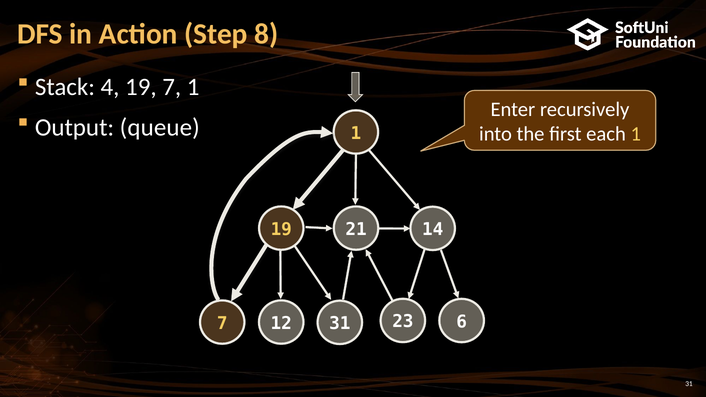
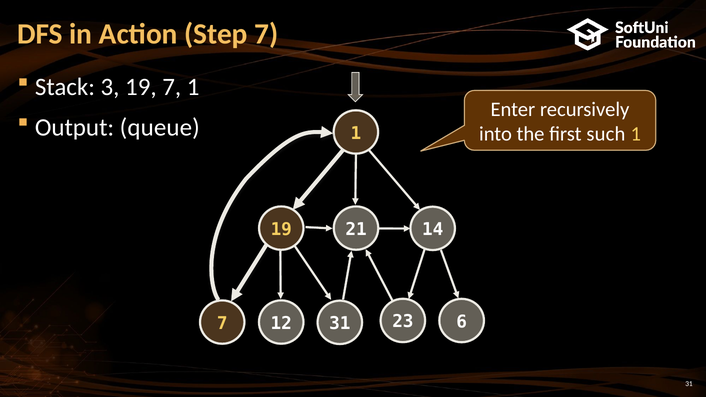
Step 8: 8 -> 7 (266, 34)
4: 4 -> 3 (110, 87)
each: each -> such (606, 134)
